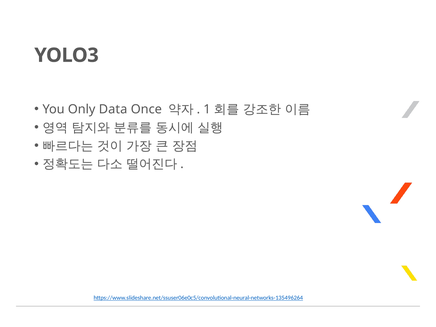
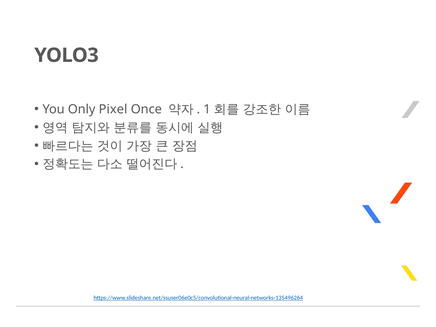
Data: Data -> Pixel (113, 109)
